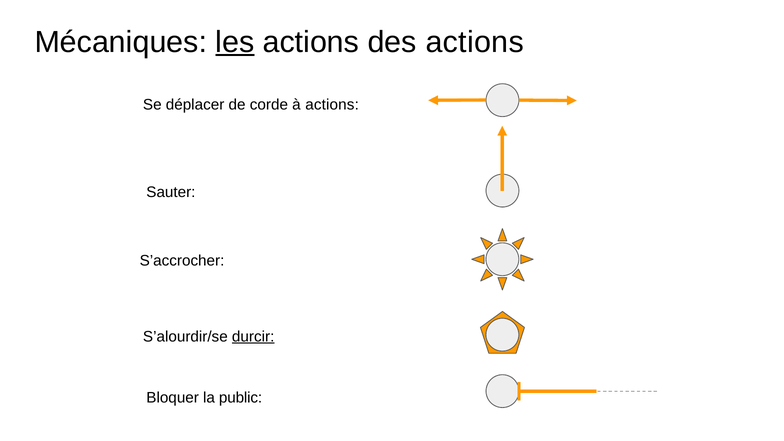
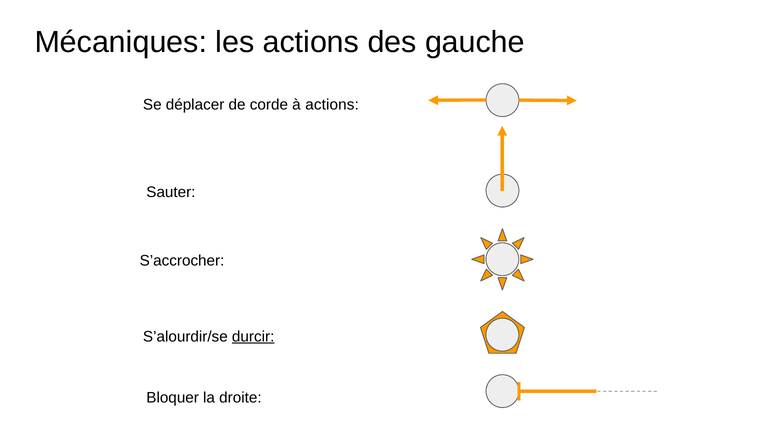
les underline: present -> none (235, 42)
des actions: actions -> gauche (475, 42)
public: public -> droite (240, 398)
